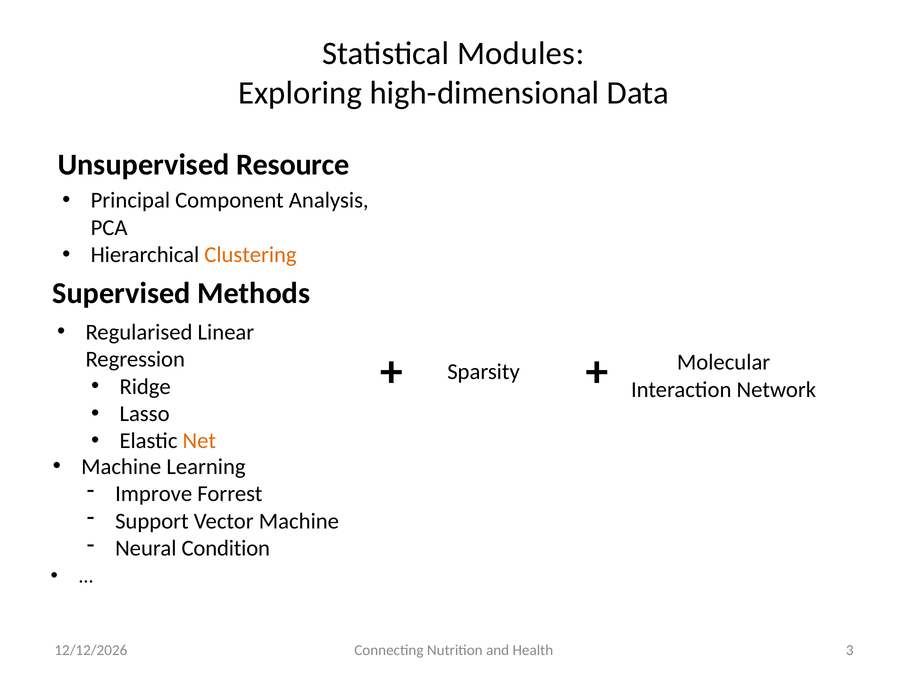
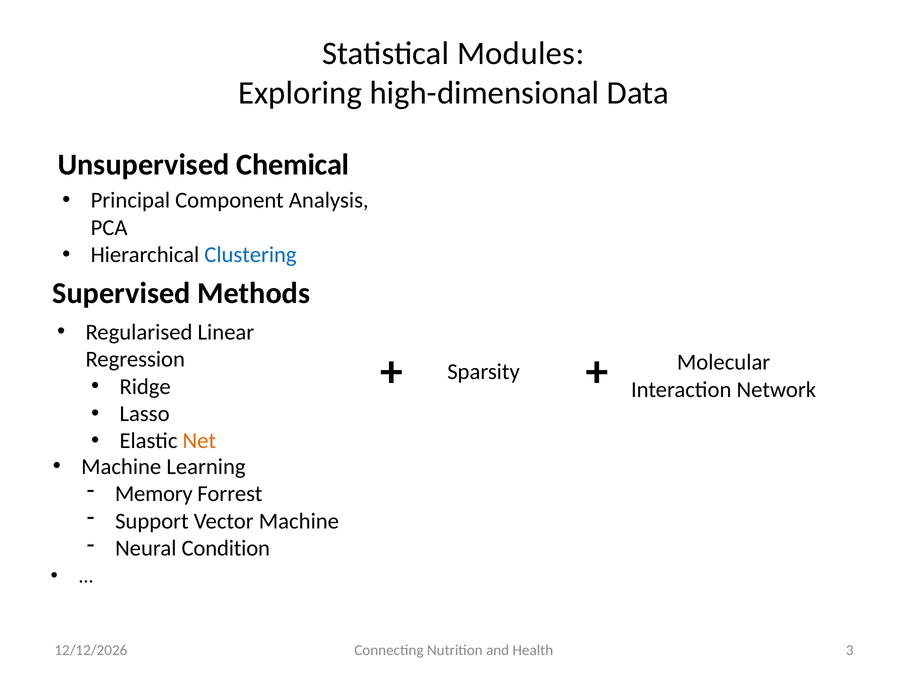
Resource: Resource -> Chemical (293, 165)
Clustering colour: orange -> blue (250, 255)
Improve: Improve -> Memory (154, 494)
